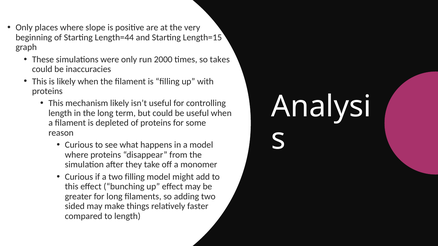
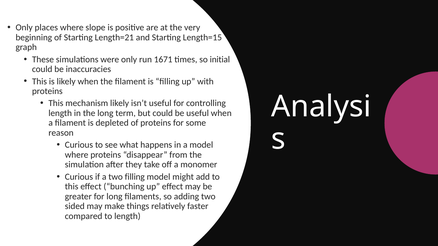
Length=44: Length=44 -> Length=21 (114, 37)
2000: 2000 -> 1671 (163, 59)
takes: takes -> initial (220, 59)
